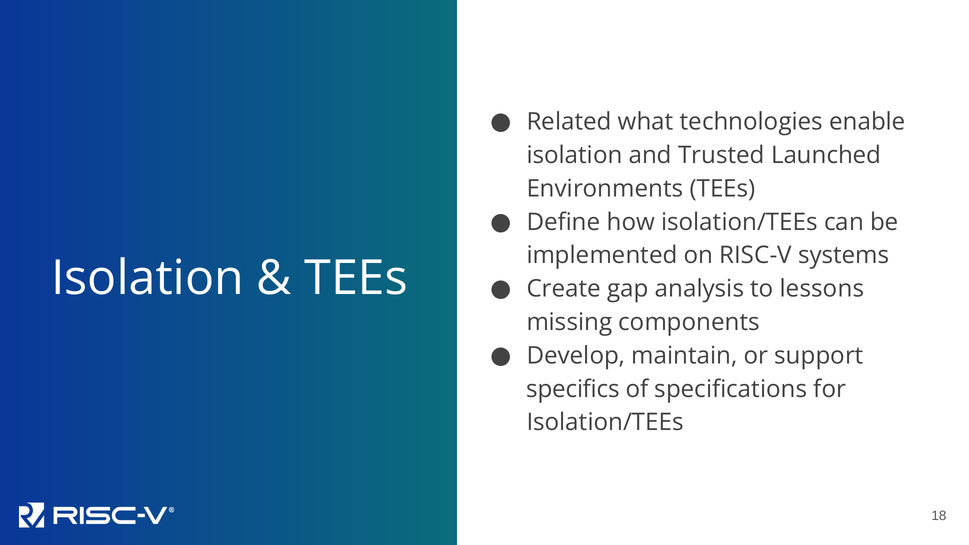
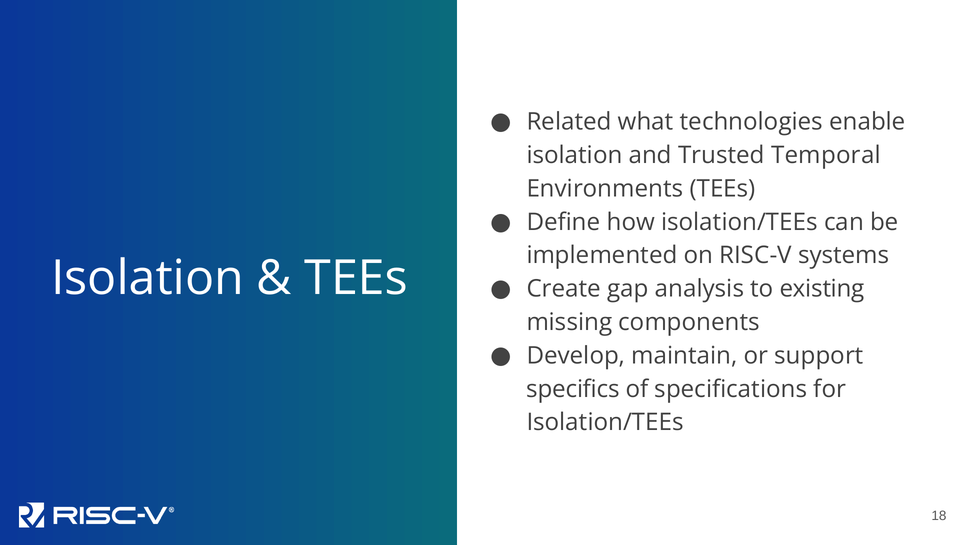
Launched: Launched -> Temporal (826, 155)
lessons: lessons -> existing (822, 289)
